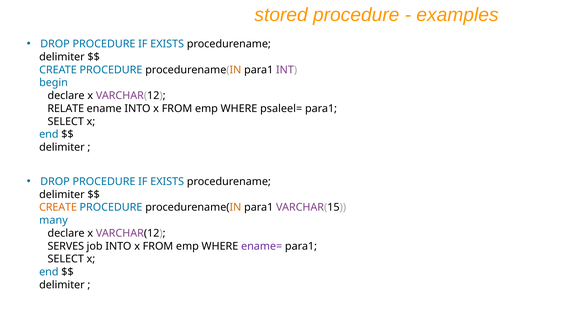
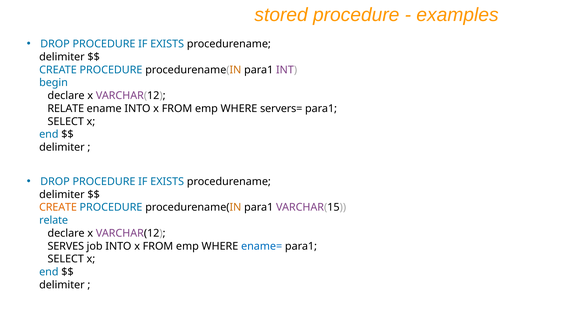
psaleel=: psaleel= -> servers= (281, 109)
many: many -> relate (54, 221)
ename= colour: purple -> blue (262, 247)
